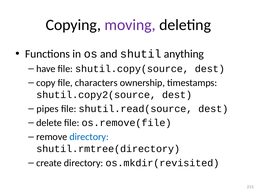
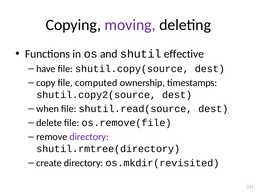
anything: anything -> effective (184, 54)
characters: characters -> computed (96, 83)
pipes: pipes -> when (48, 109)
directory colour: blue -> purple (89, 137)
